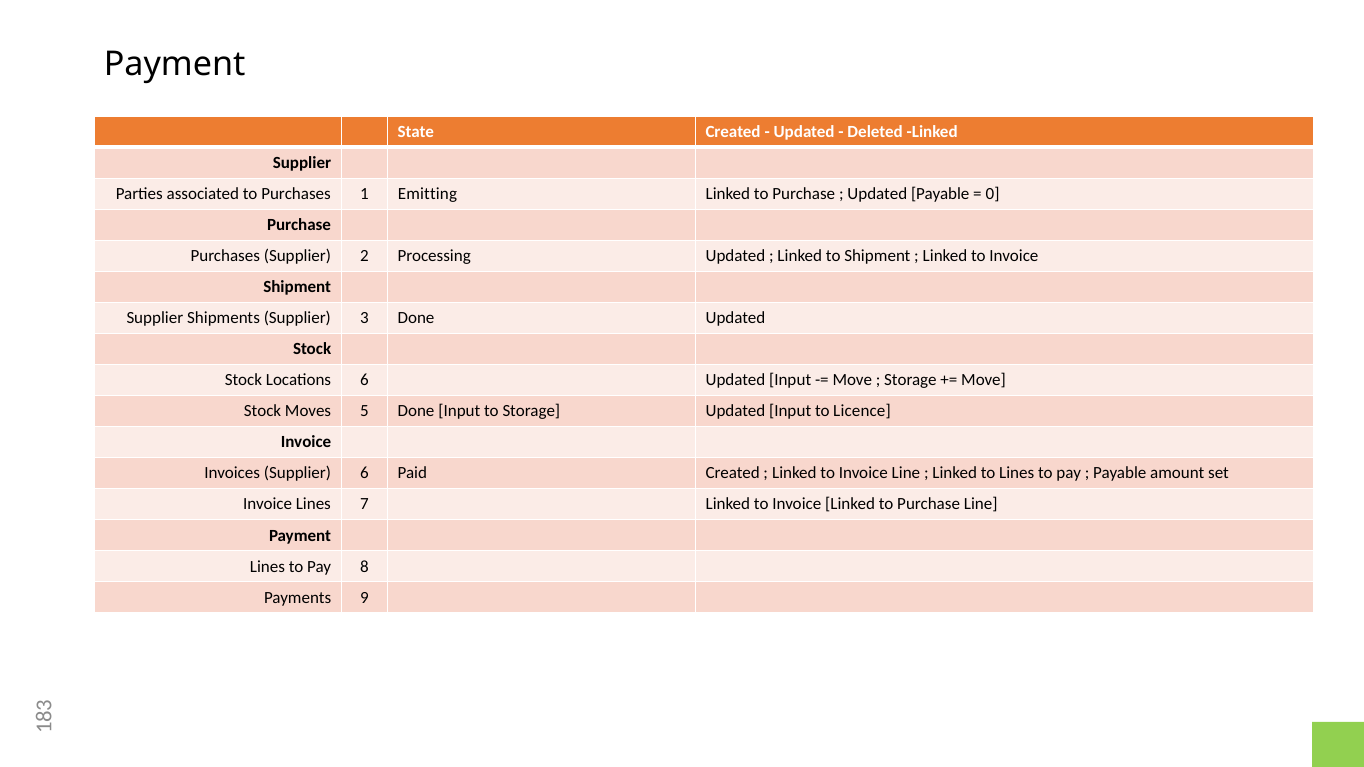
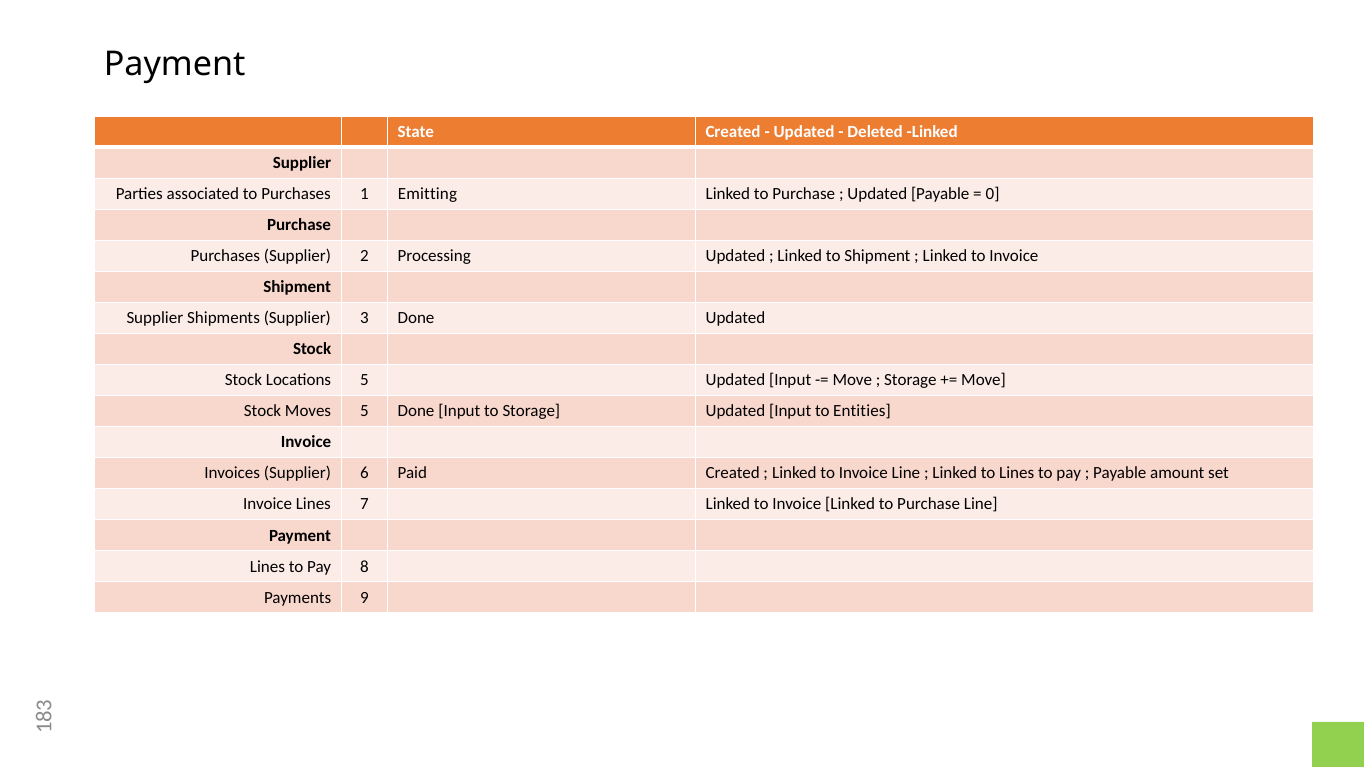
Locations 6: 6 -> 5 (365, 380)
Licence: Licence -> Entities (862, 411)
